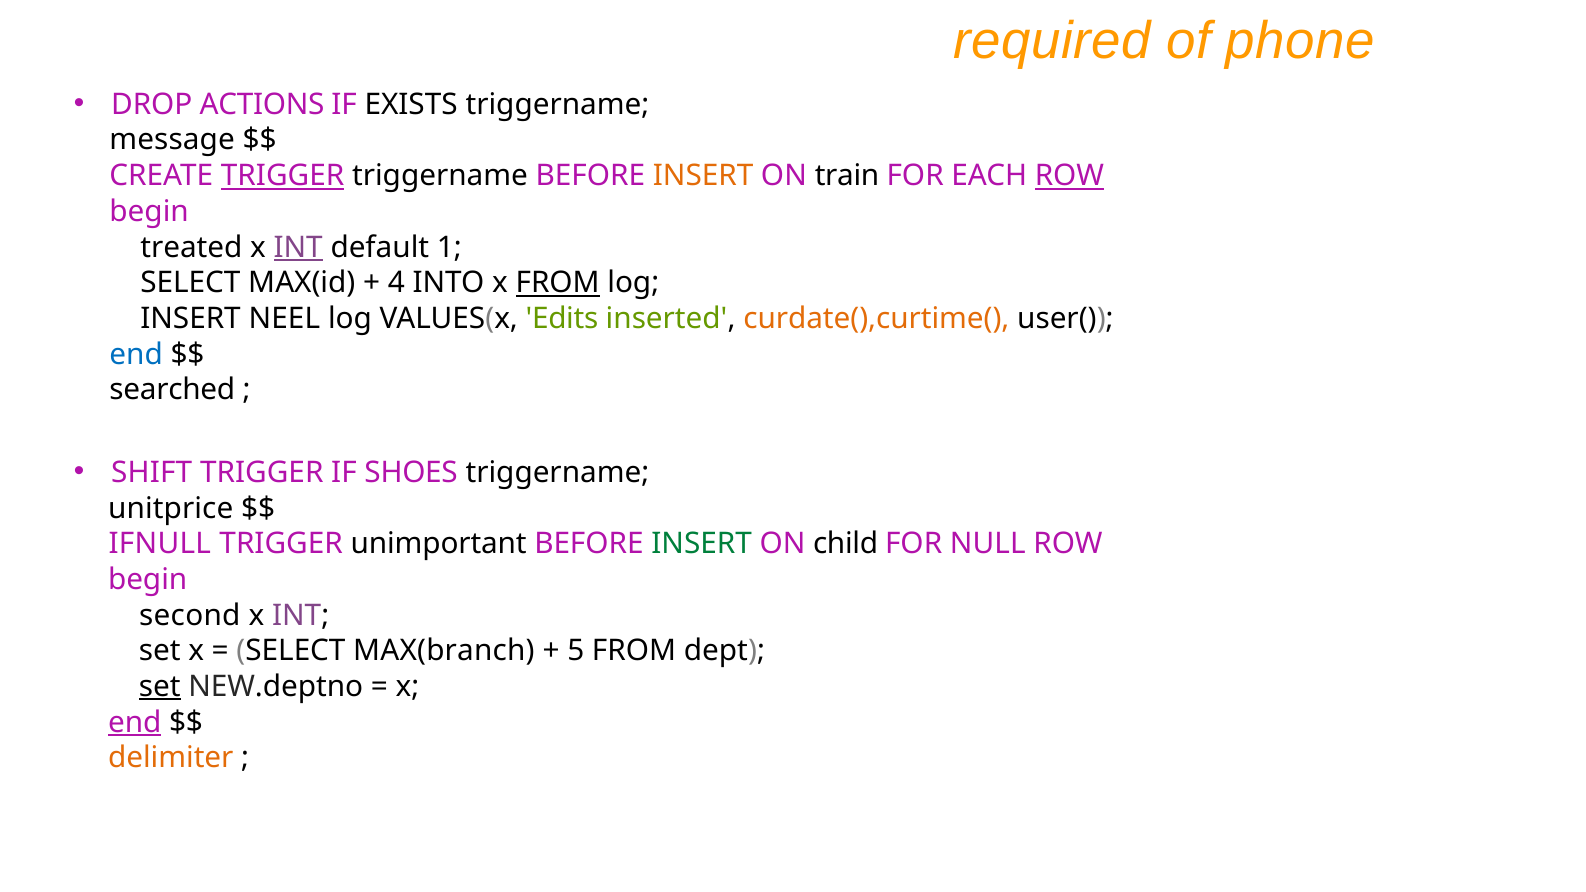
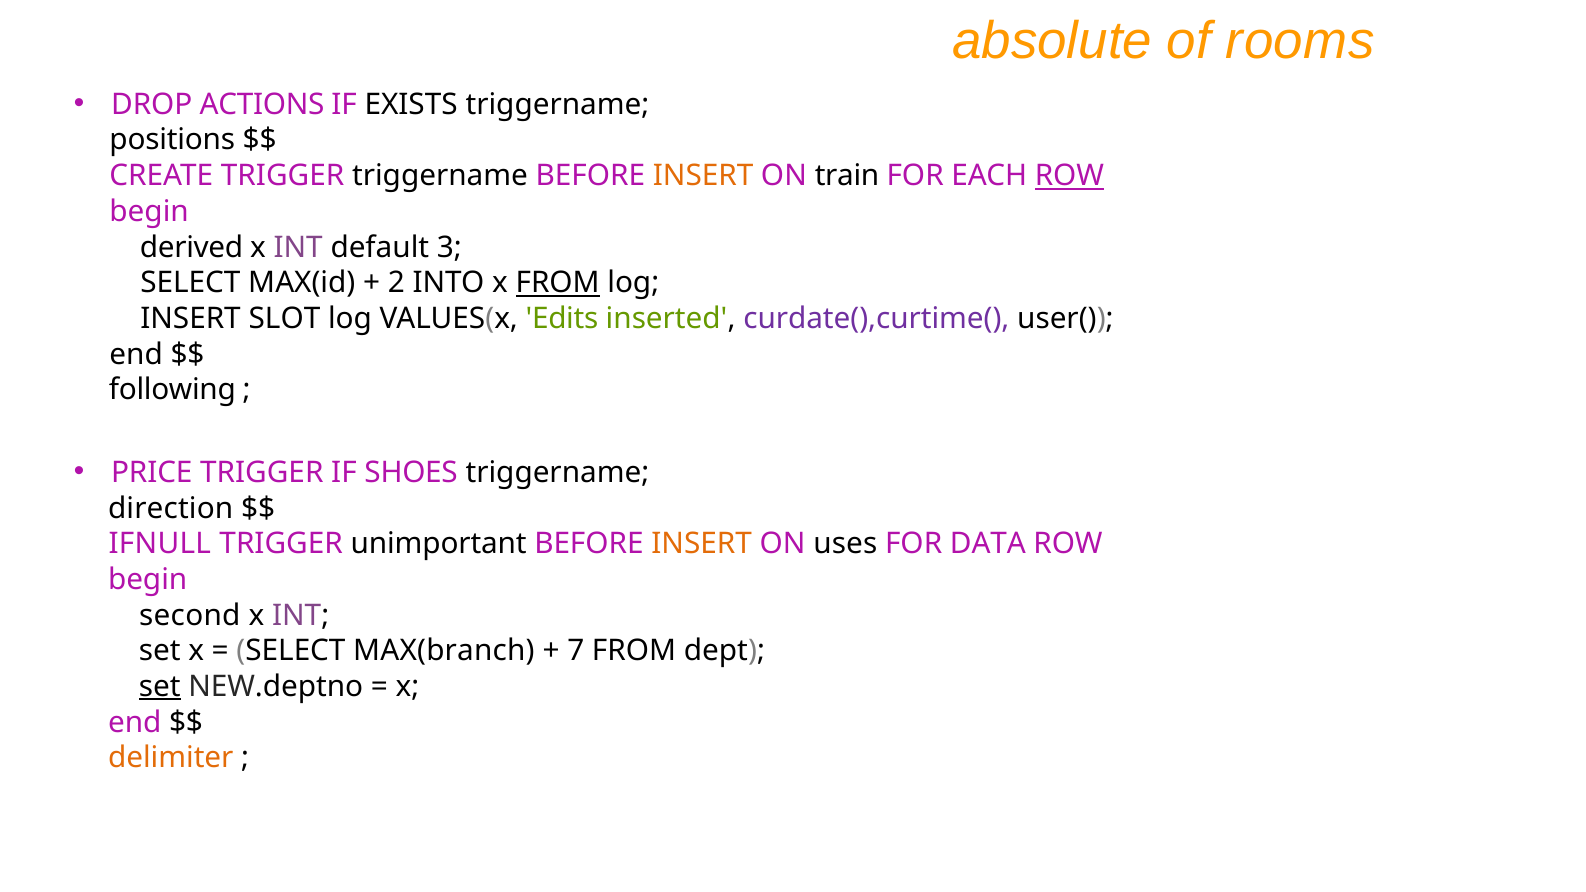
required: required -> absolute (1052, 41)
phone: phone -> rooms (1300, 41)
message: message -> positions (172, 140)
TRIGGER underline: present -> none (283, 176)
treated: treated -> derived (192, 247)
INT underline: present -> none (298, 247)
1: 1 -> 3 (449, 247)
4: 4 -> 2 (396, 283)
NEEL: NEEL -> SLOT (284, 319)
curdate(),curtime( colour: orange -> purple (876, 319)
end colour: blue -> black (136, 354)
searched: searched -> following (172, 390)
SHIFT: SHIFT -> PRICE (152, 473)
unitprice: unitprice -> direction (171, 508)
INSERT colour: green -> orange (702, 544)
child: child -> uses (845, 544)
NULL: NULL -> DATA (988, 544)
5: 5 -> 7 (576, 651)
end underline: present -> none (135, 722)
